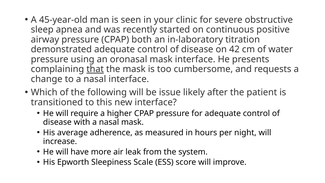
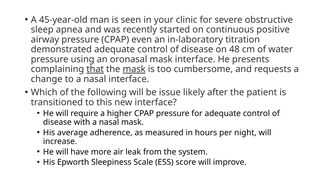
both: both -> even (142, 39)
42: 42 -> 48 (234, 49)
mask underline: none -> present (134, 69)
